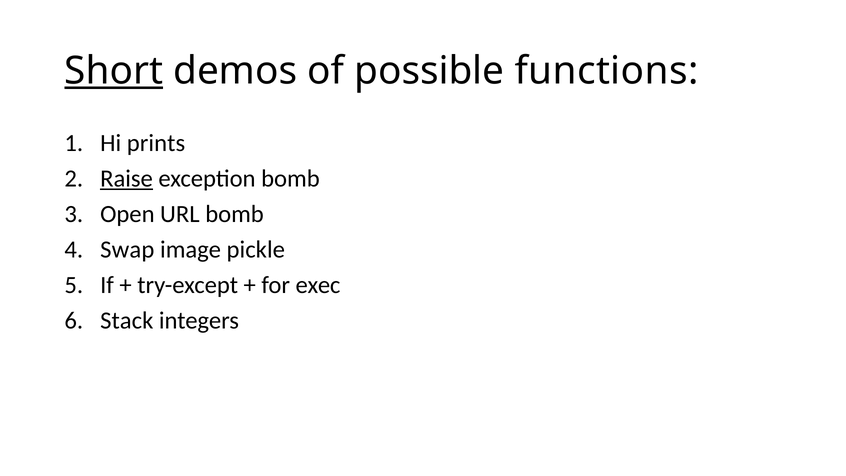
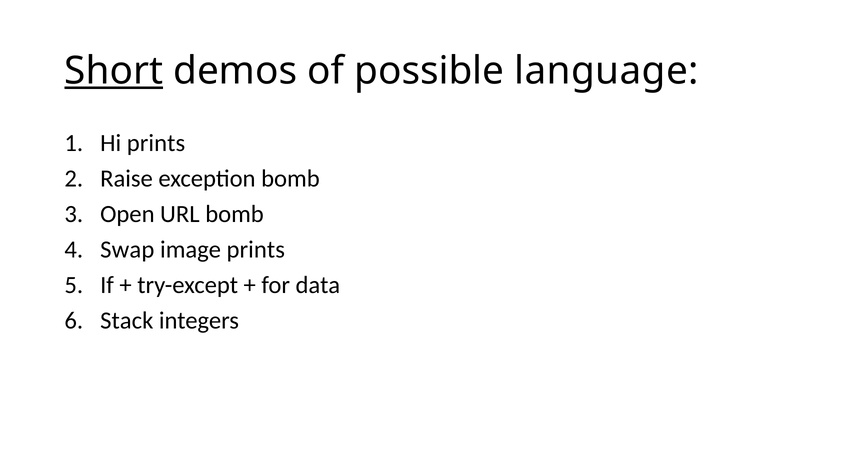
functions: functions -> language (607, 71)
Raise underline: present -> none (127, 179)
image pickle: pickle -> prints (256, 249)
exec: exec -> data (318, 285)
